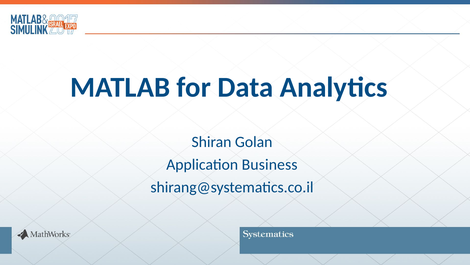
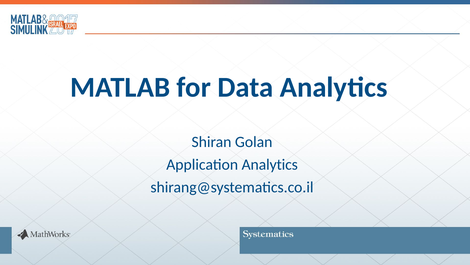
Application Business: Business -> Analytics (270, 164)
